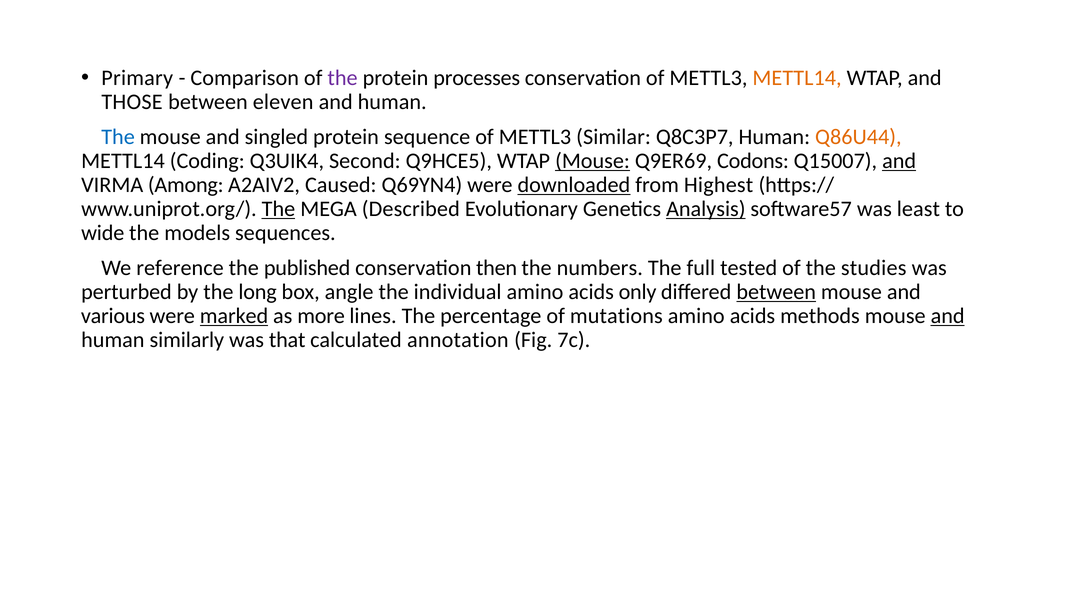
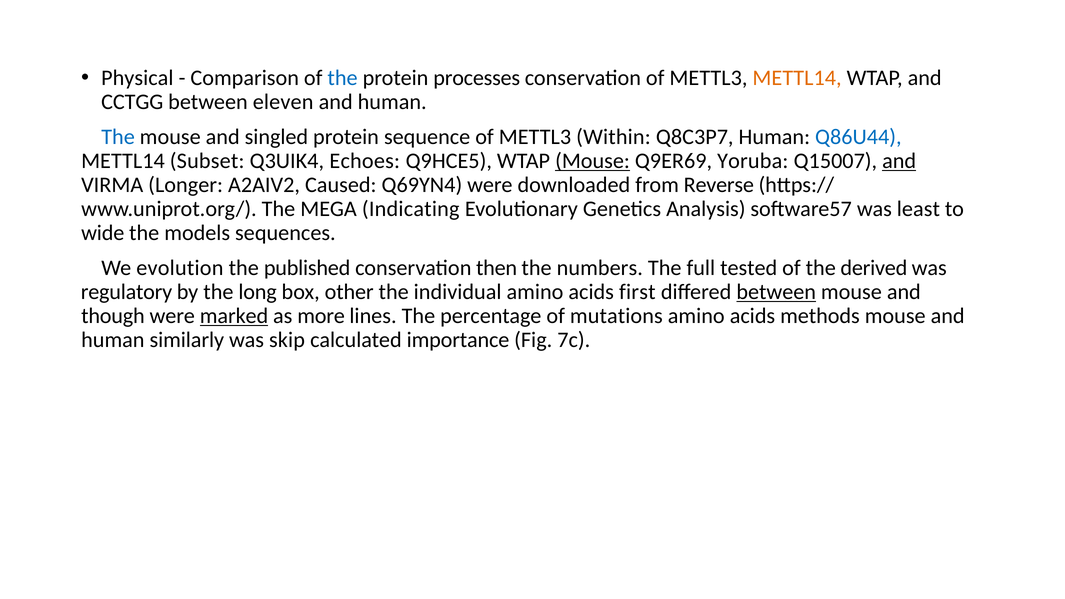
Primary: Primary -> Physical (137, 78)
the colour: purple -> blue (343, 78)
THOSE: THOSE -> CCTGG (132, 102)
Similar: Similar -> Within (613, 137)
Q86U44 colour: orange -> blue (858, 137)
Coding: Coding -> Subset (207, 161)
Second: Second -> Echoes (365, 161)
Codons: Codons -> Yoruba (753, 161)
Among: Among -> Longer (186, 185)
downloaded underline: present -> none (574, 185)
Highest: Highest -> Reverse (719, 185)
The underline: present -> none (278, 209)
Described: Described -> Indicating (411, 209)
Analysis underline: present -> none (706, 209)
reference: reference -> evolution (180, 268)
studies: studies -> derived (874, 268)
perturbed: perturbed -> regulatory (127, 292)
angle: angle -> other (349, 292)
only: only -> first (637, 292)
various: various -> though (113, 316)
and underline: present -> none (948, 316)
that: that -> skip (287, 340)
annotation: annotation -> importance (458, 340)
